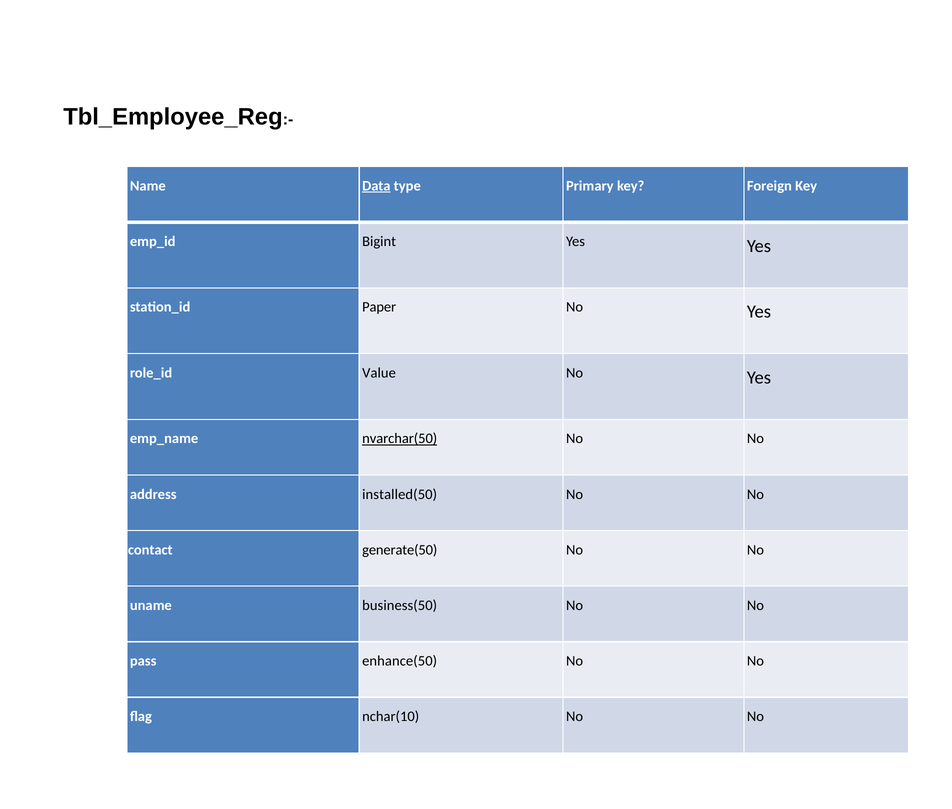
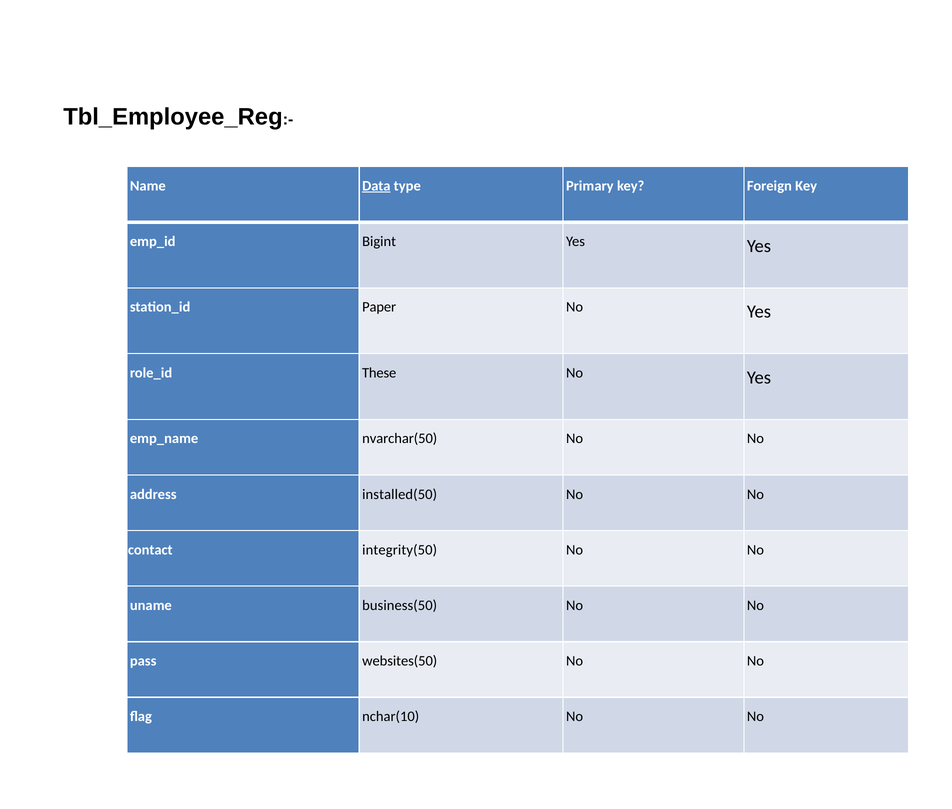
Value: Value -> These (379, 373)
nvarchar(50 underline: present -> none (400, 439)
generate(50: generate(50 -> integrity(50 (400, 550)
enhance(50: enhance(50 -> websites(50 (400, 661)
